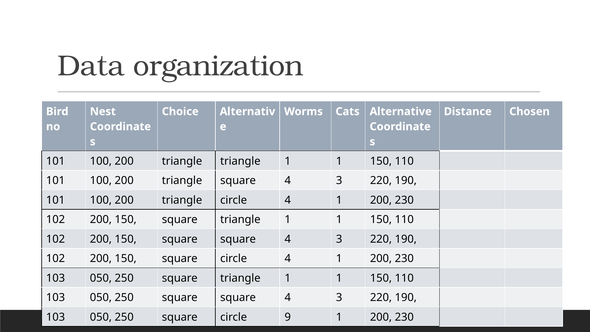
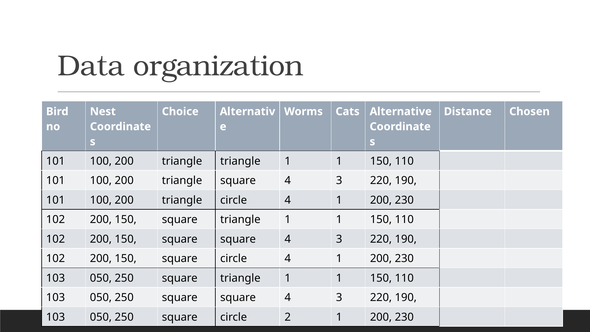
9: 9 -> 2 (288, 317)
